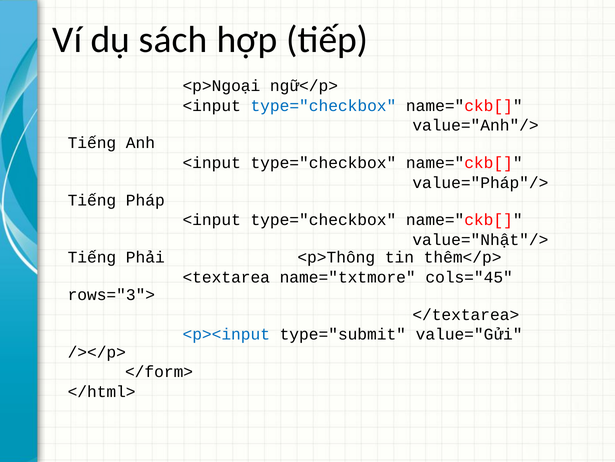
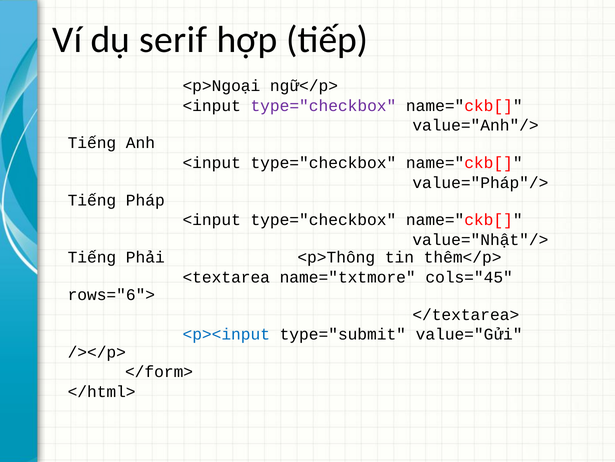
sách: sách -> serif (173, 40)
type="checkbox colour: blue -> purple (323, 105)
rows="3">: rows="3"> -> rows="6"> (111, 294)
